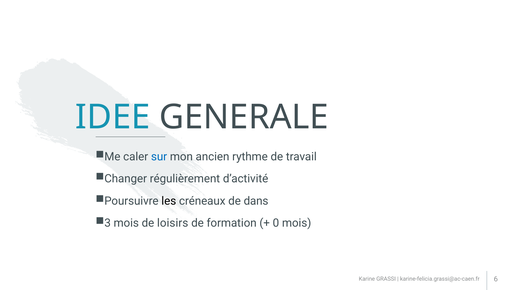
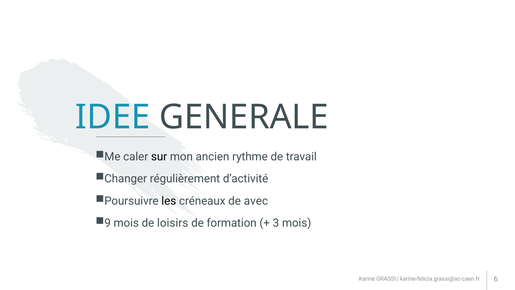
sur colour: blue -> black (159, 156)
dans: dans -> avec (256, 201)
3: 3 -> 9 (108, 223)
0: 0 -> 3 (276, 223)
